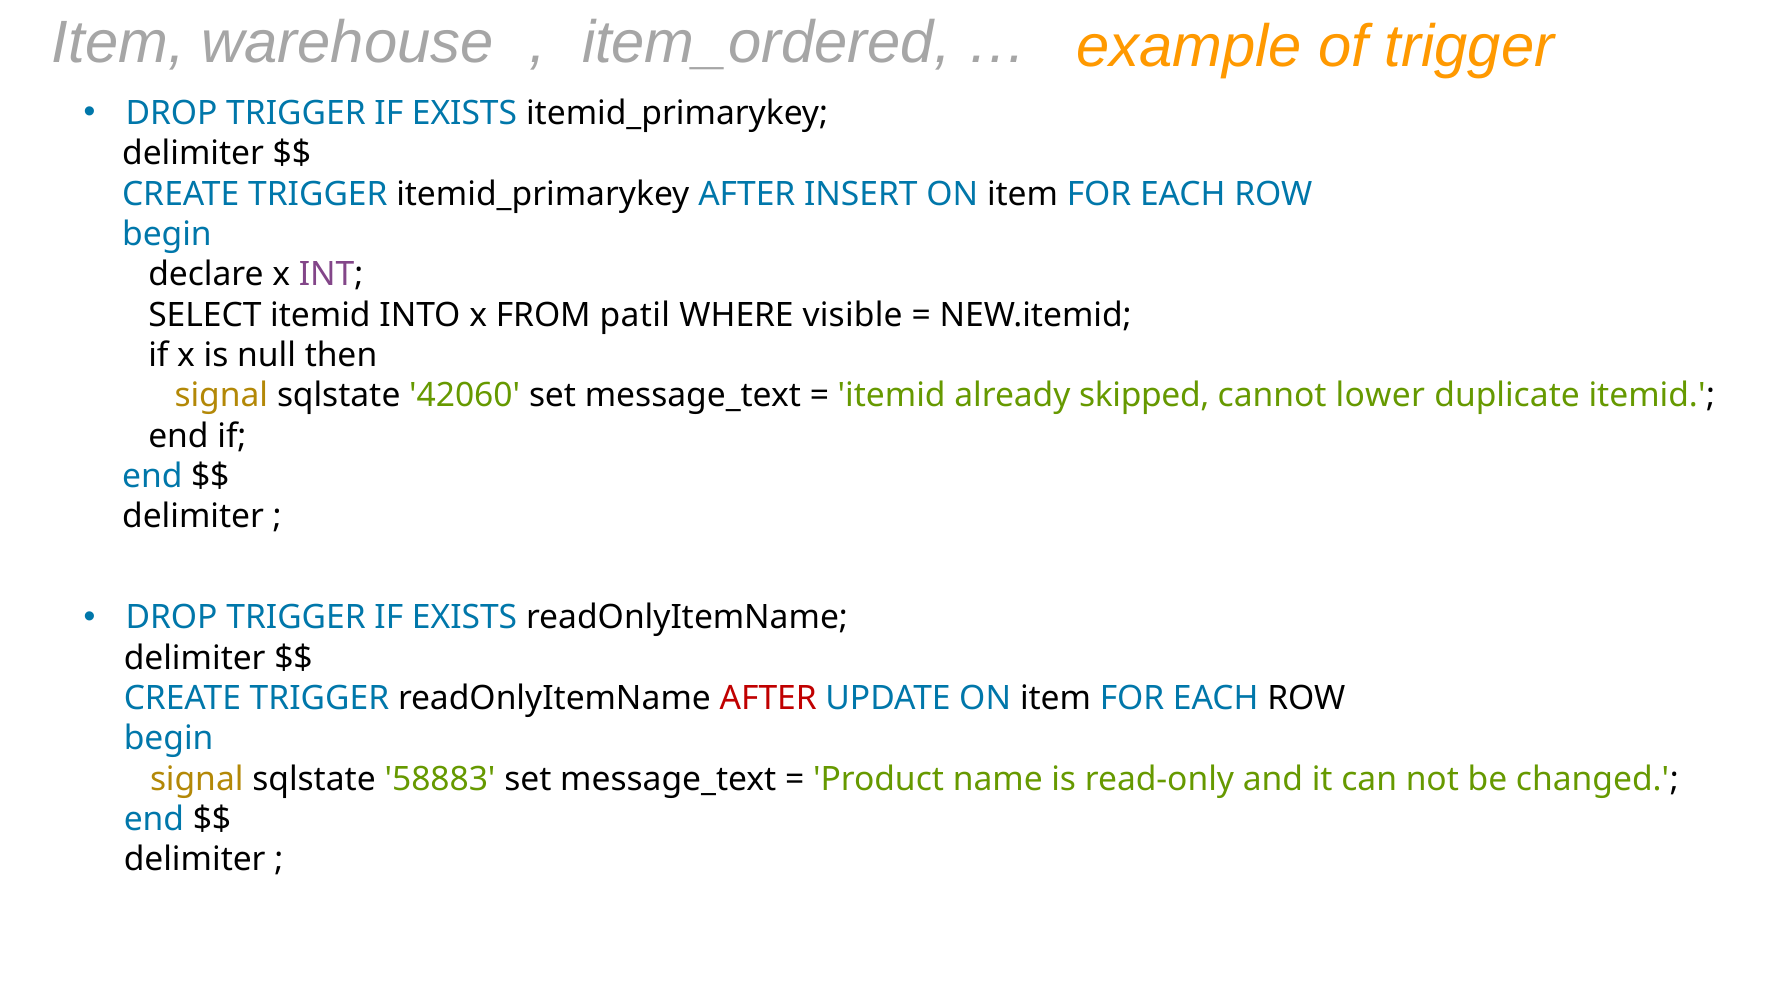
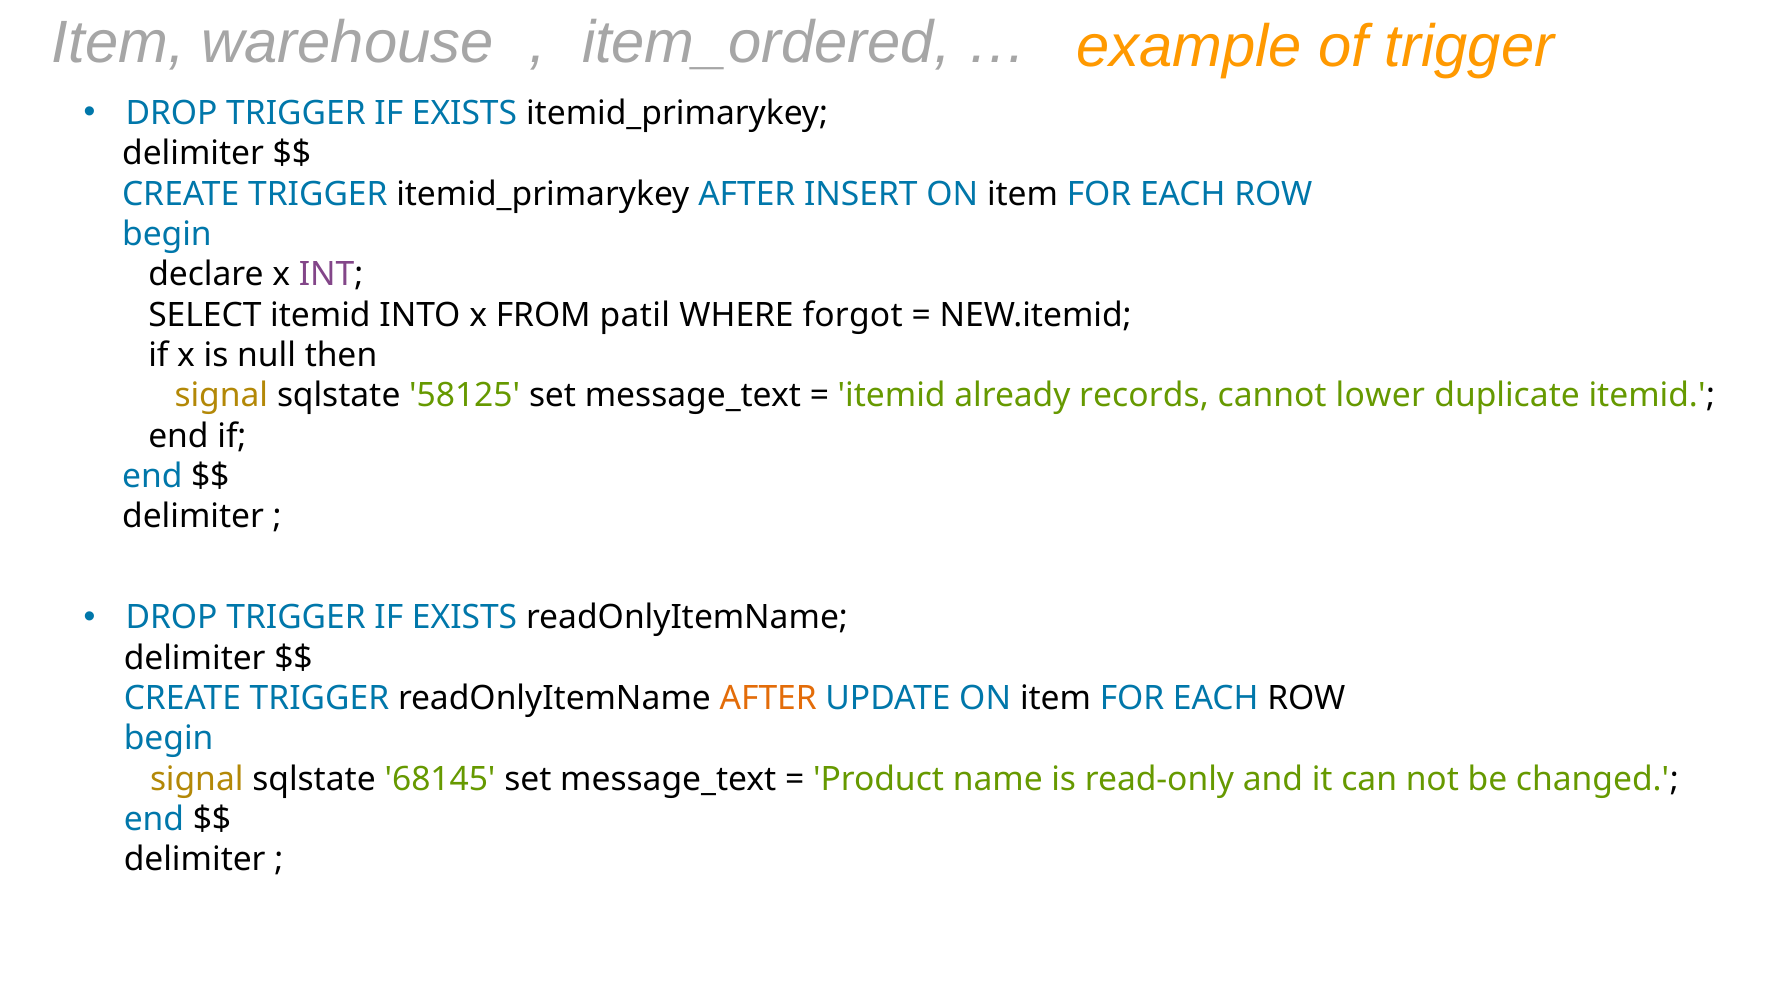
visible: visible -> forgot (853, 315)
42060: 42060 -> 58125 (465, 396)
skipped: skipped -> records (1144, 396)
AFTER colour: red -> orange (768, 698)
58883: 58883 -> 68145 (440, 779)
